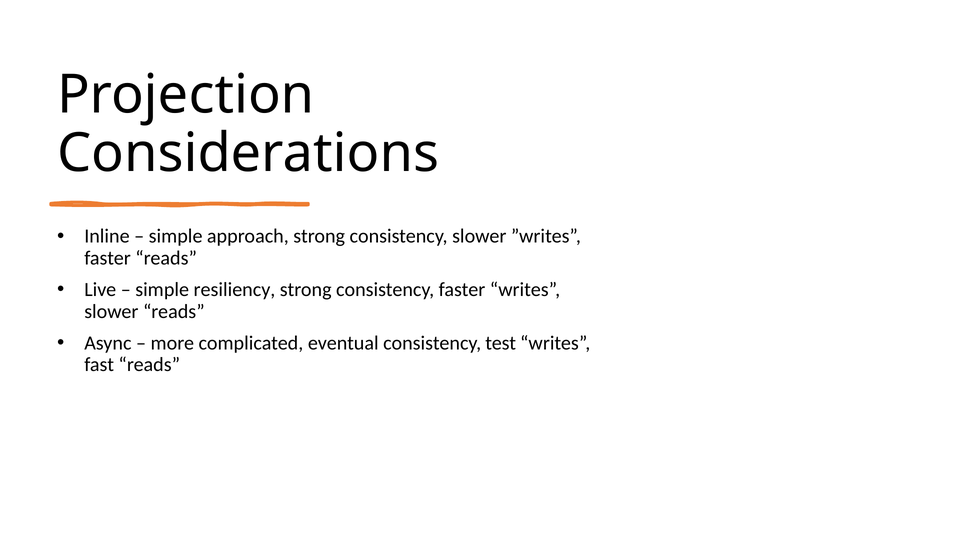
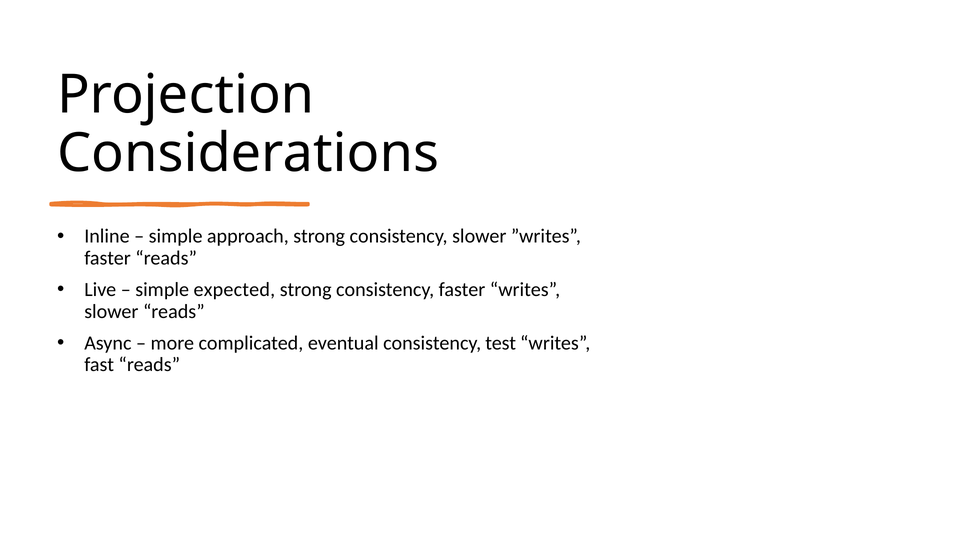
resiliency: resiliency -> expected (234, 290)
